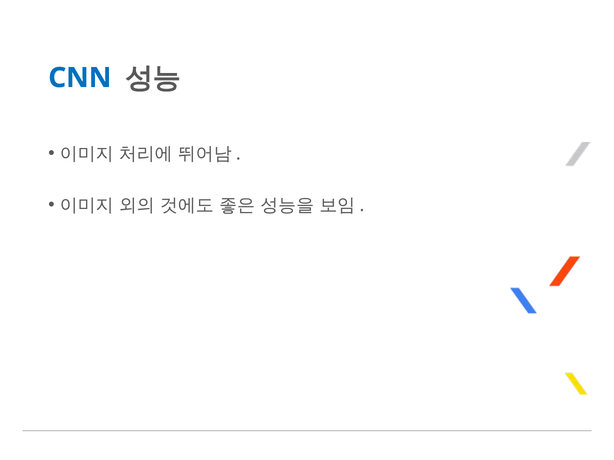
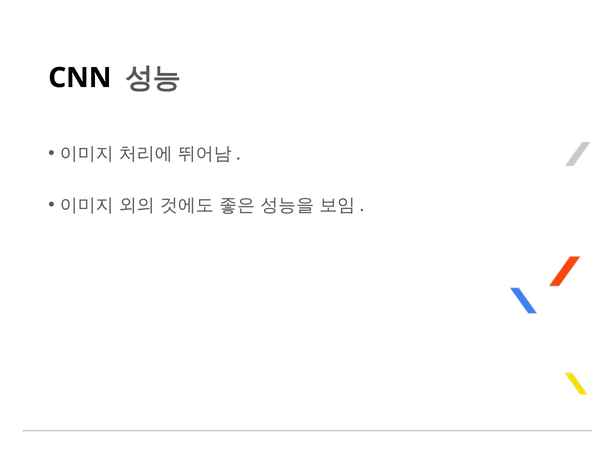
CNN colour: blue -> black (80, 78)
